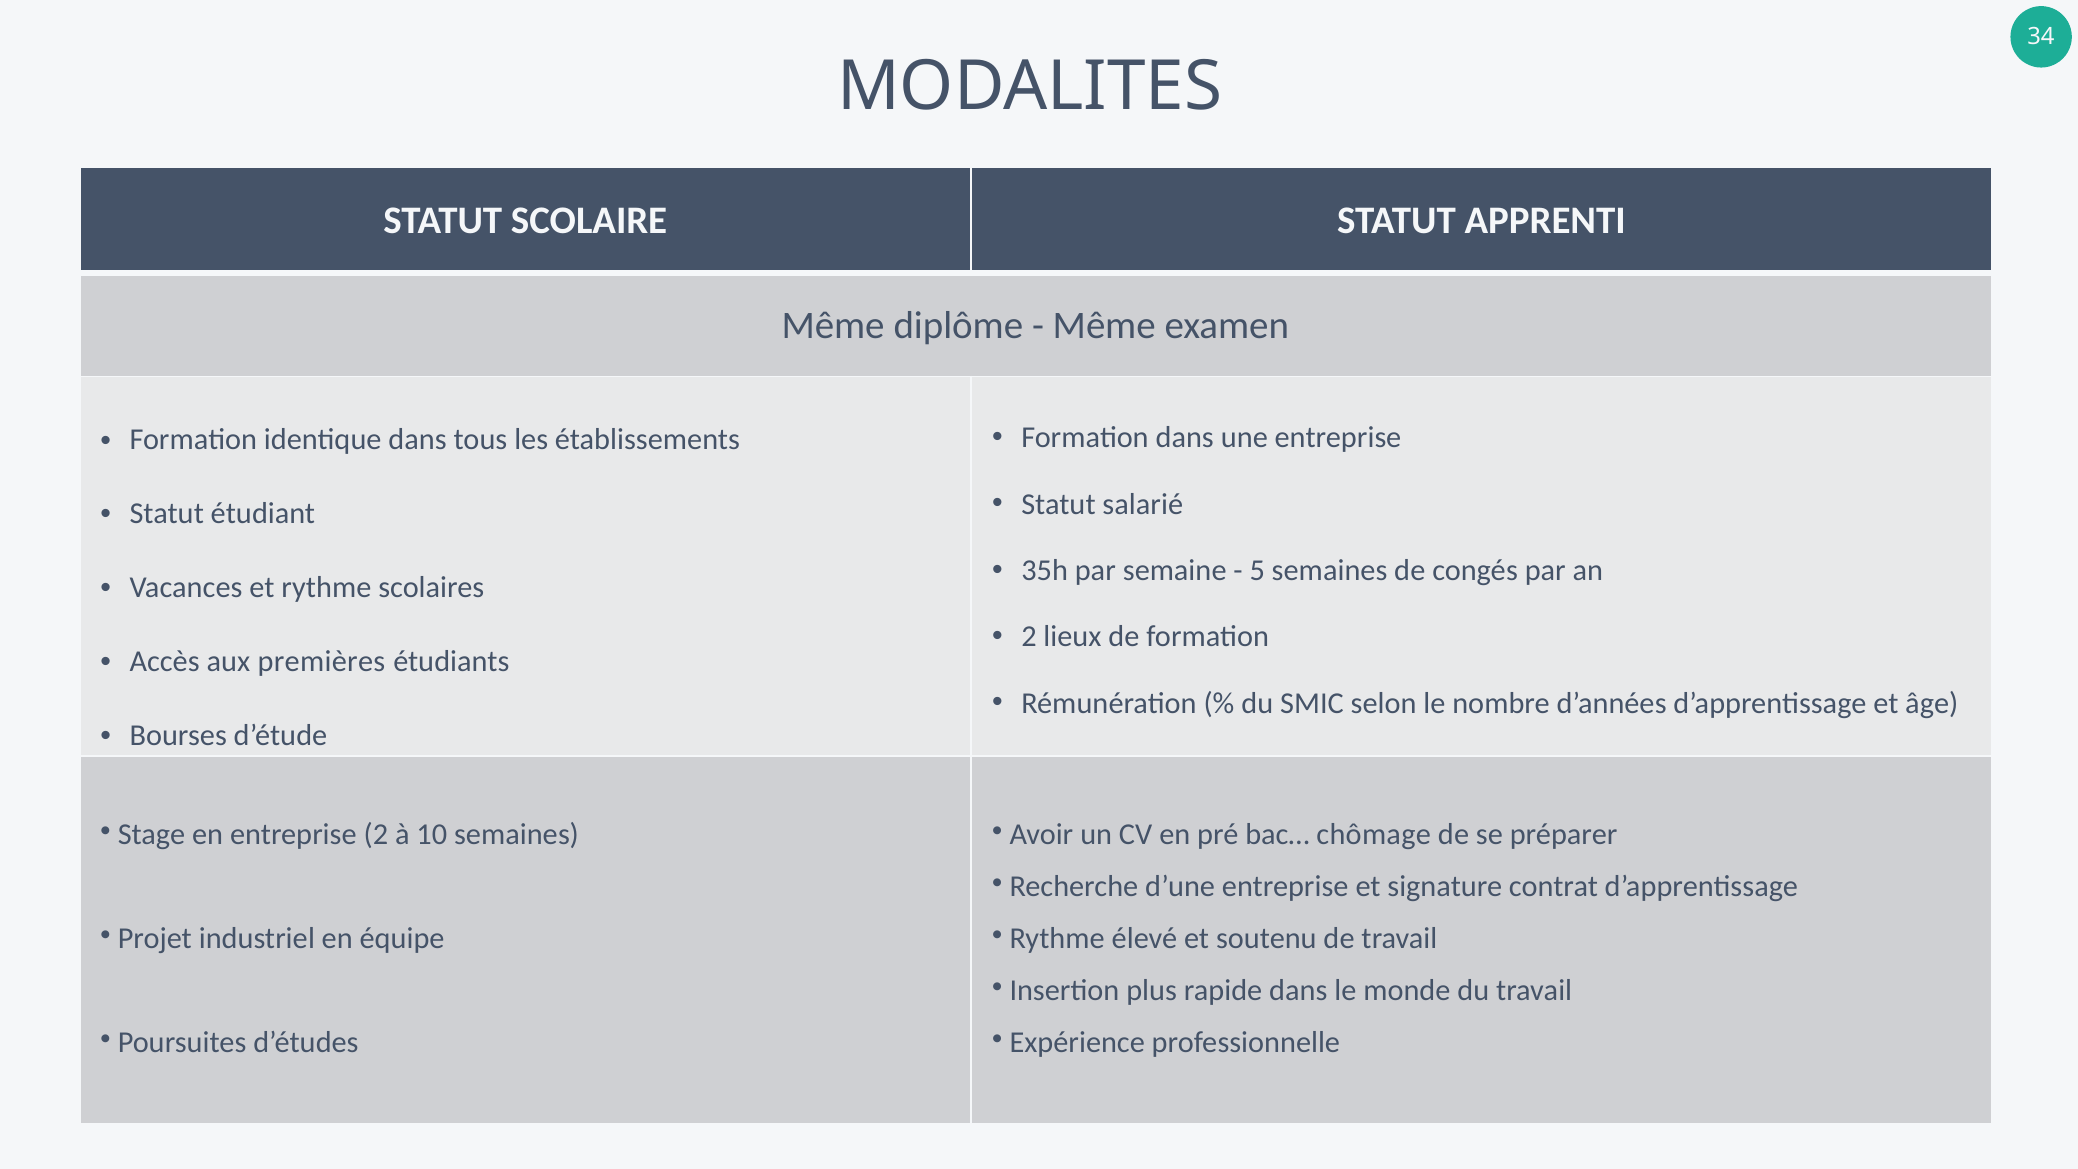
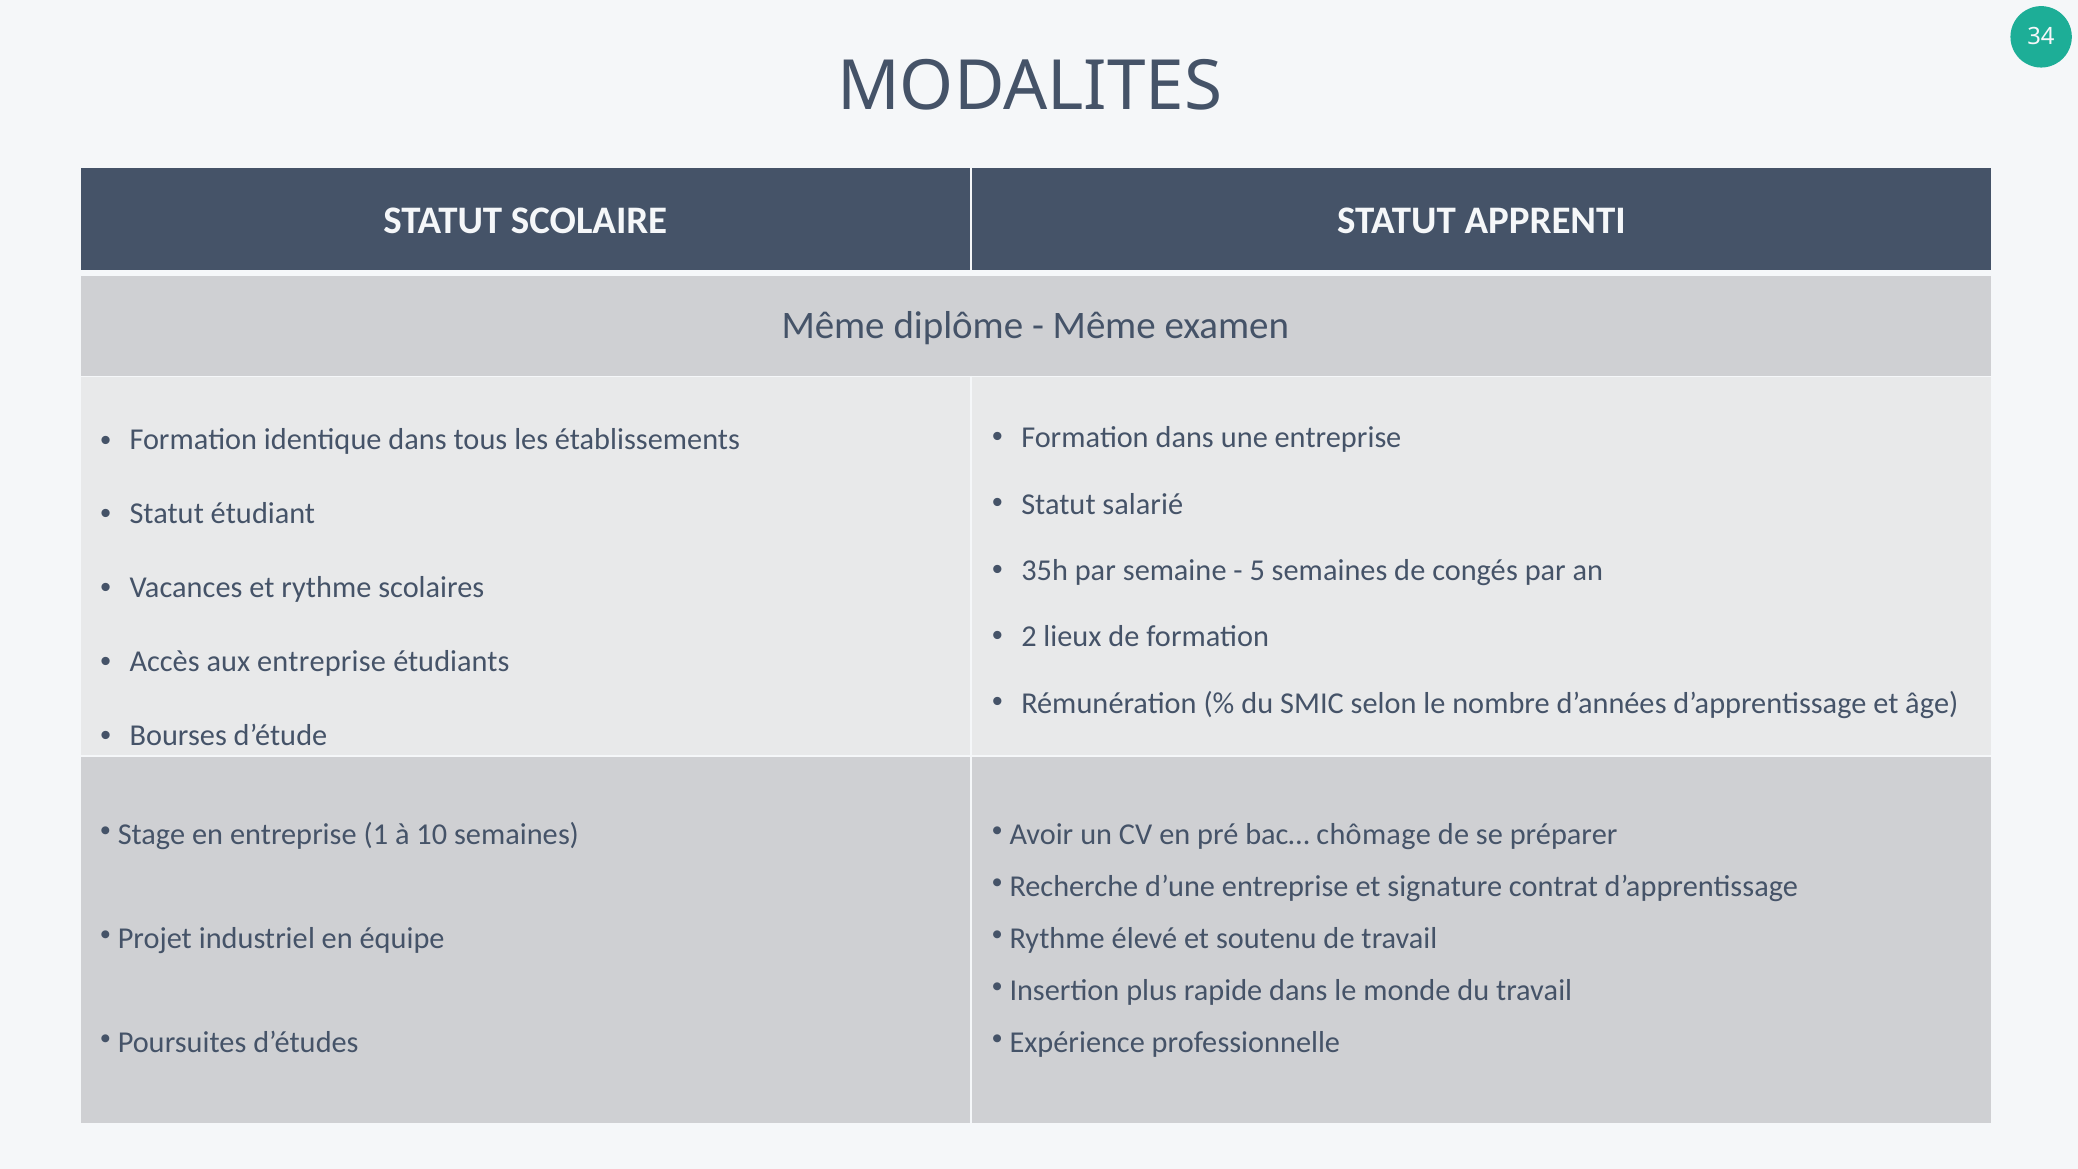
aux premières: premières -> entreprise (322, 661)
entreprise 2: 2 -> 1 (376, 835)
